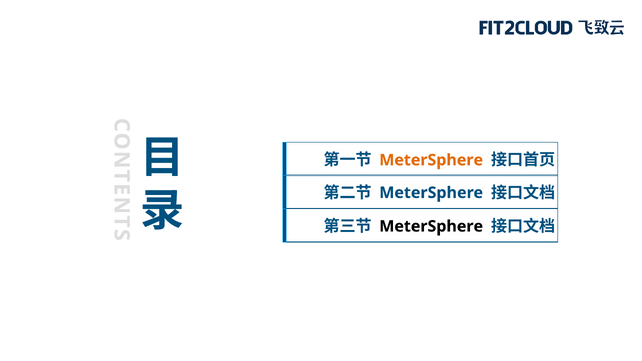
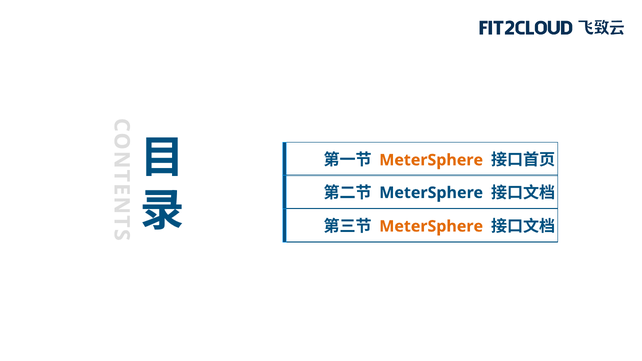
MeterSphere colour: black -> orange (431, 226)
